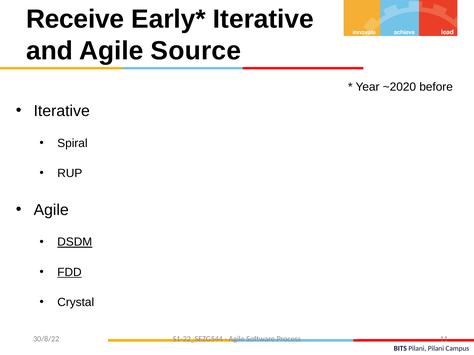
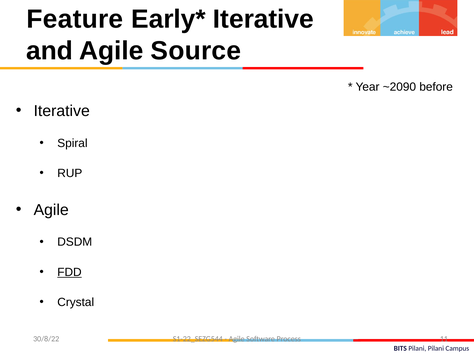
Receive: Receive -> Feature (75, 19)
~2020: ~2020 -> ~2090 (399, 87)
DSDM underline: present -> none (75, 242)
